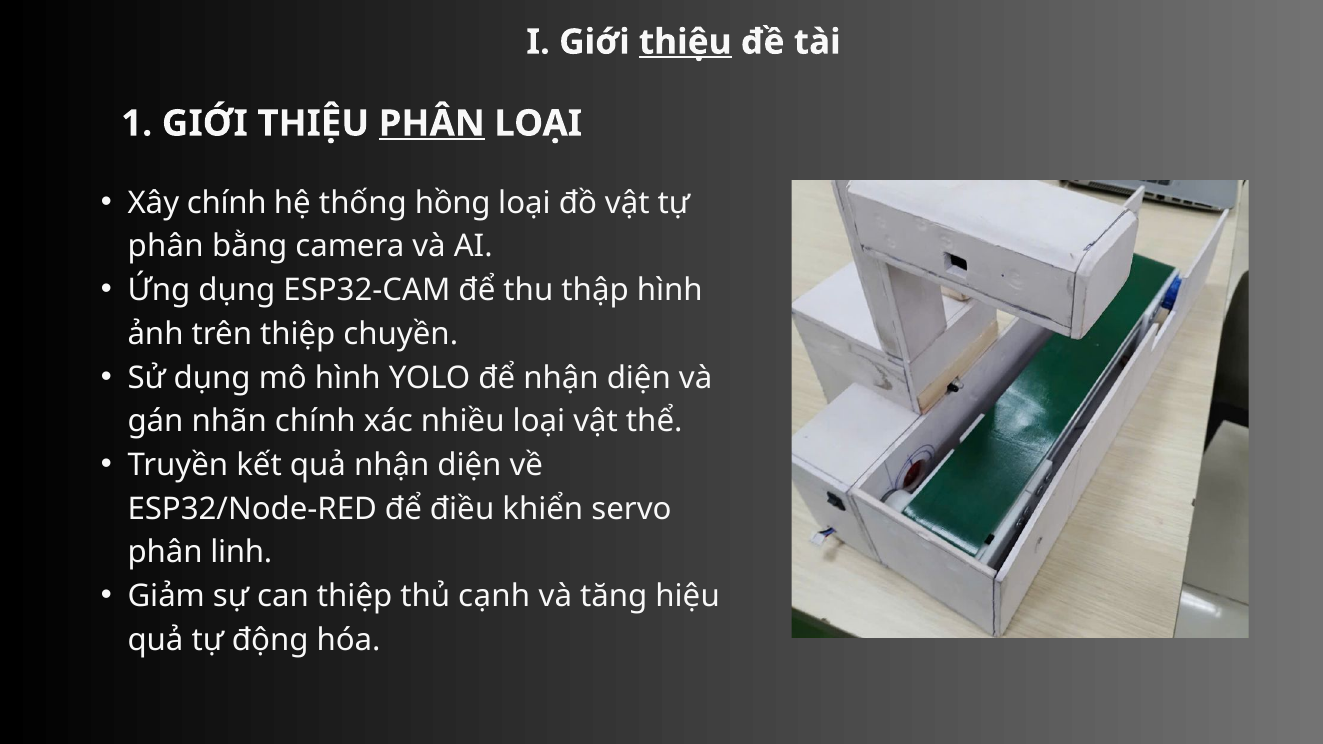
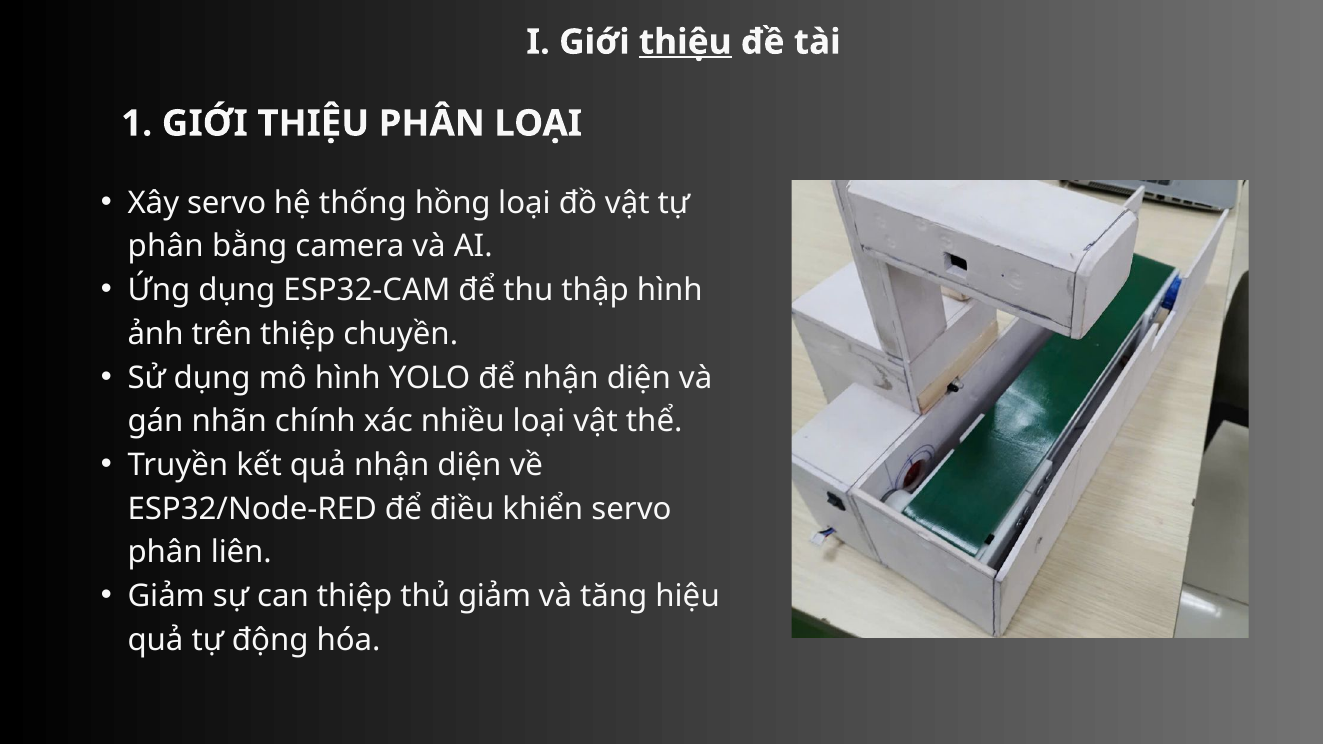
PHÂN underline: present -> none (432, 123)
Xây chính: chính -> servo (227, 203)
linh: linh -> liên (241, 553)
thủ cạnh: cạnh -> giảm (495, 597)
